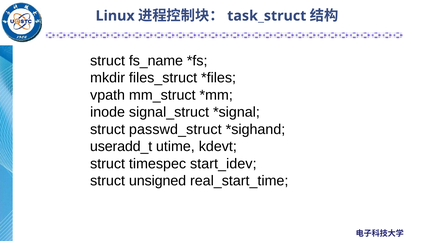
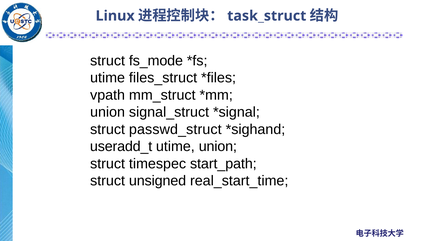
fs_name: fs_name -> fs_mode (156, 61)
mkdir: mkdir -> utime (108, 78)
inode: inode -> union (108, 112)
utime kdevt: kdevt -> union (218, 146)
start_idev: start_idev -> start_path (223, 163)
